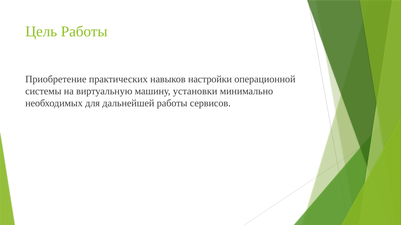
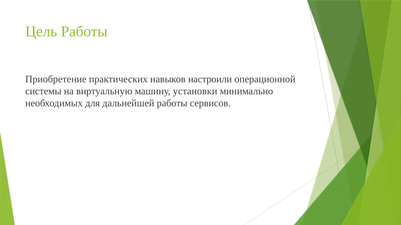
настройки: настройки -> настроили (210, 79)
